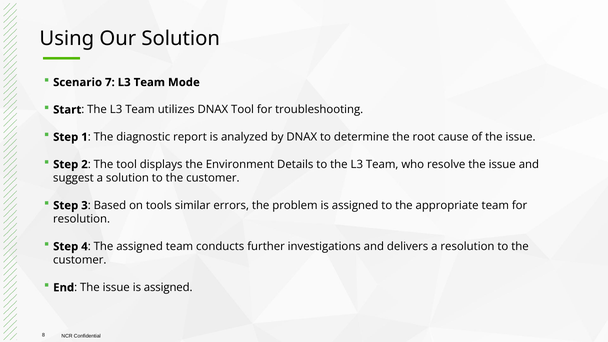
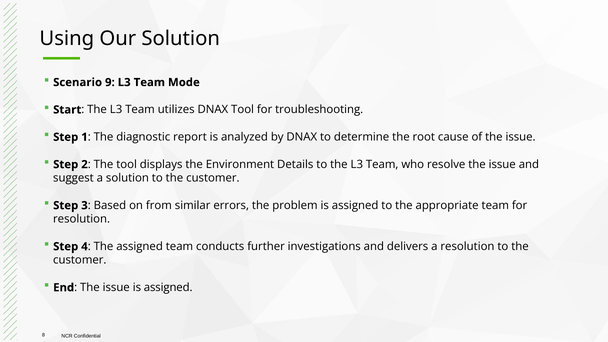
7: 7 -> 9 (110, 82)
tools: tools -> from (159, 205)
